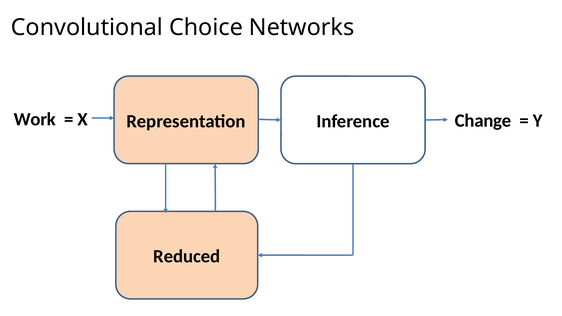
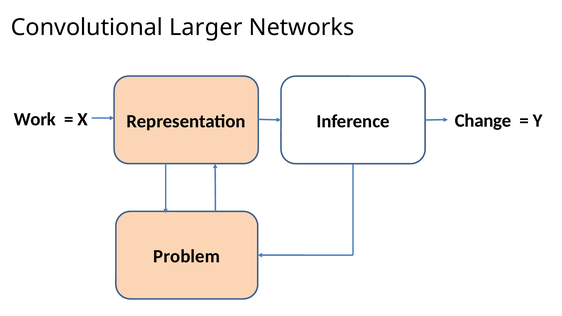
Choice: Choice -> Larger (206, 28)
Reduced: Reduced -> Problem (187, 257)
